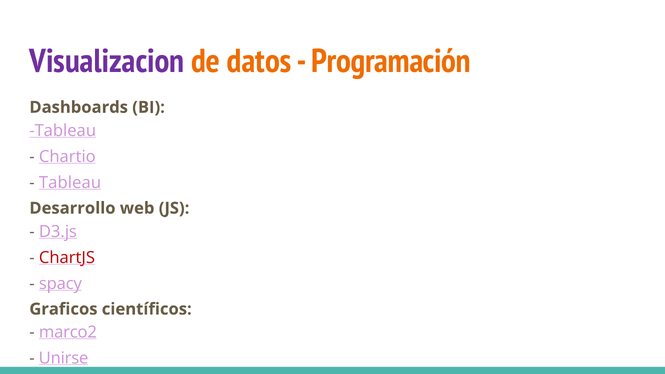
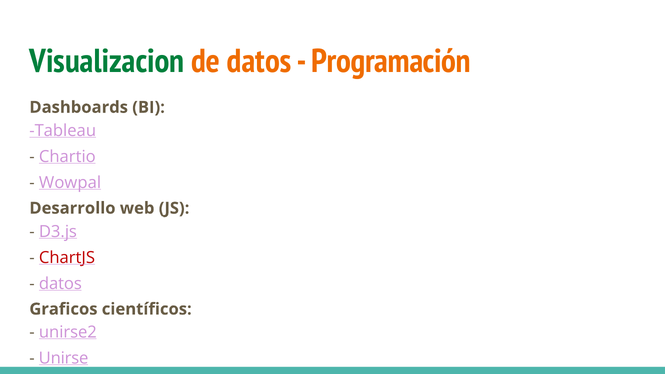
Visualizacion colour: purple -> green (107, 61)
Tableau: Tableau -> Wowpal (70, 183)
spacy: spacy -> datos (60, 284)
marco2: marco2 -> unirse2 (68, 333)
